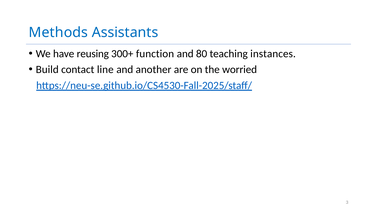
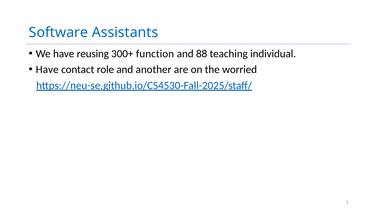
Methods: Methods -> Software (58, 32)
80: 80 -> 88 (202, 54)
instances: instances -> individual (273, 54)
Build: Build -> Have (47, 69)
line: line -> role (105, 69)
